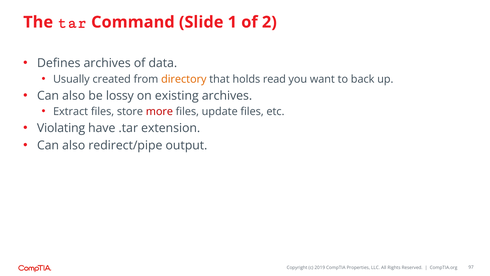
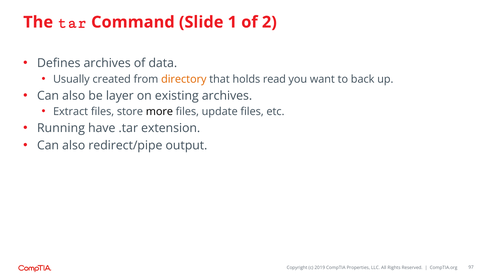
lossy: lossy -> layer (120, 96)
more colour: red -> black (159, 112)
Violating: Violating -> Running (61, 128)
